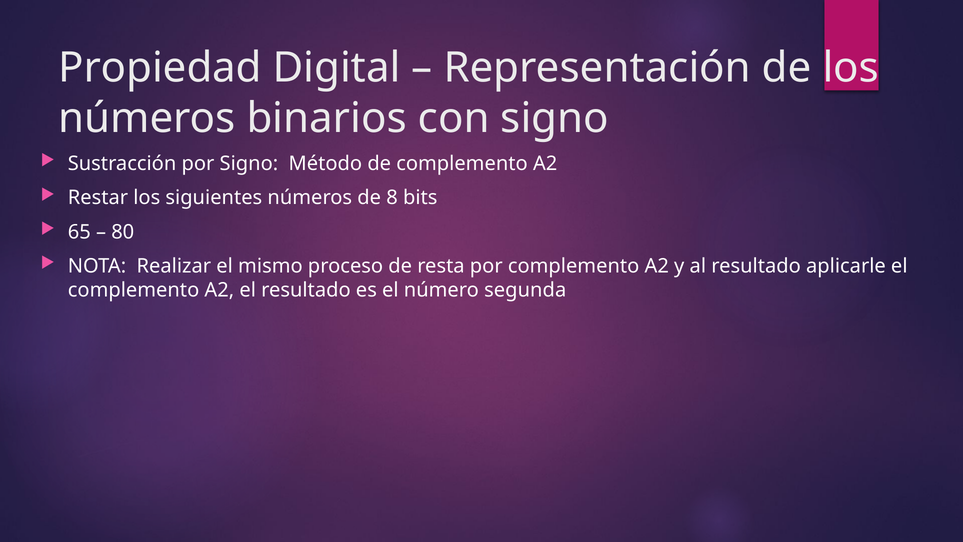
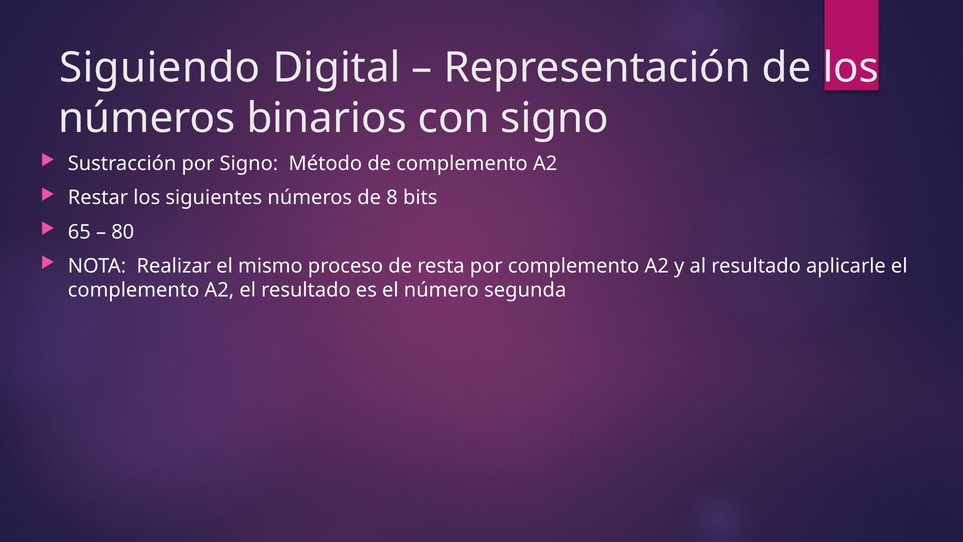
Propiedad: Propiedad -> Siguiendo (160, 68)
